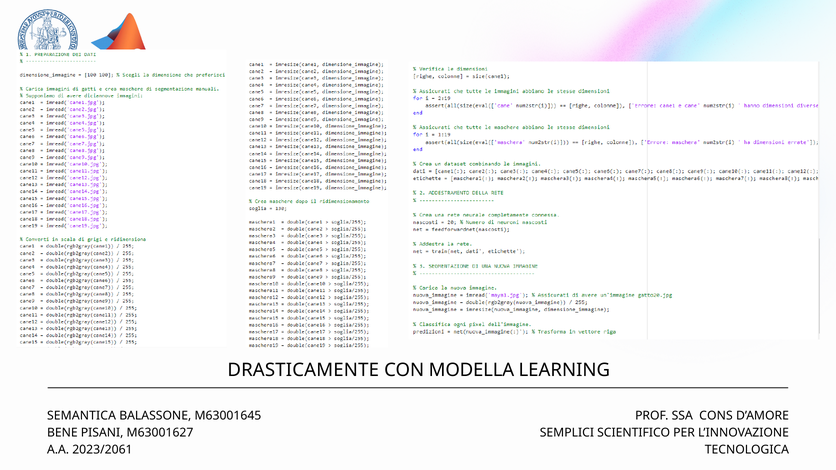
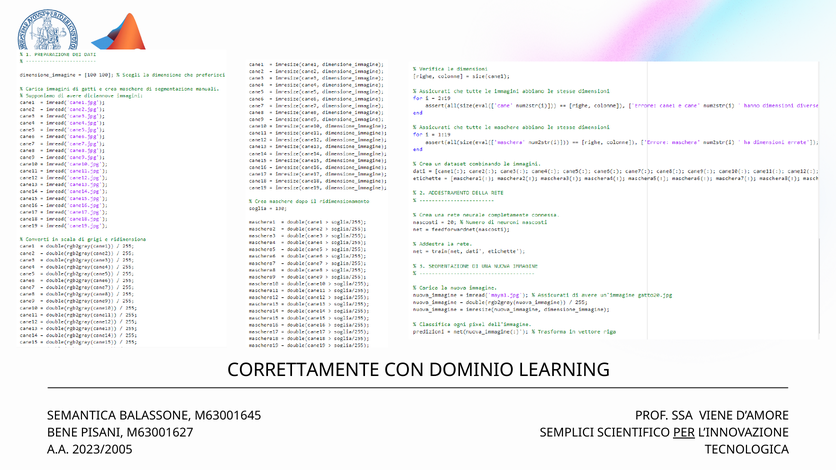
DRASTICAMENTE: DRASTICAMENTE -> CORRETTAMENTE (303, 370)
MODELLA: MODELLA -> DOMINIO (471, 370)
CONS: CONS -> VIENE (716, 416)
PER underline: none -> present (684, 433)
2023/2061: 2023/2061 -> 2023/2005 (102, 450)
